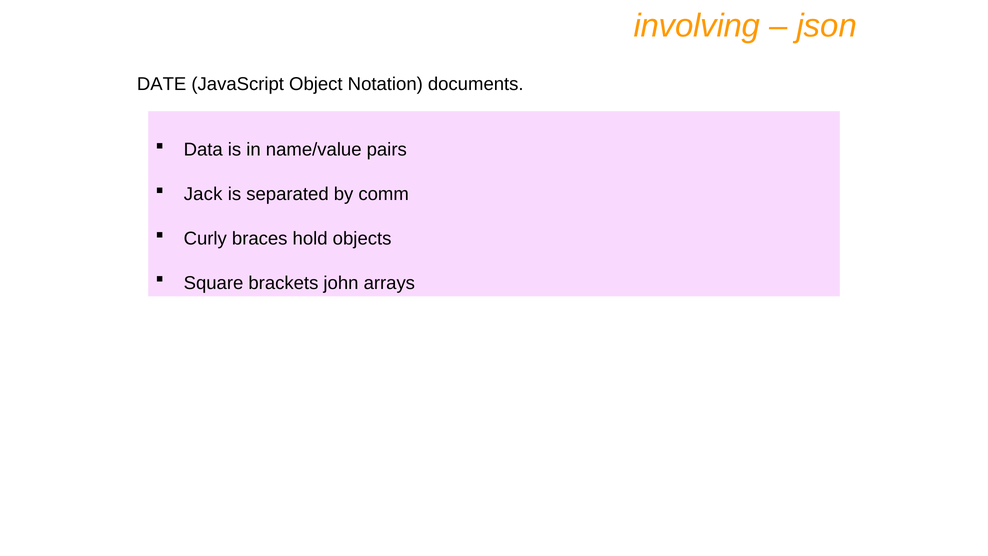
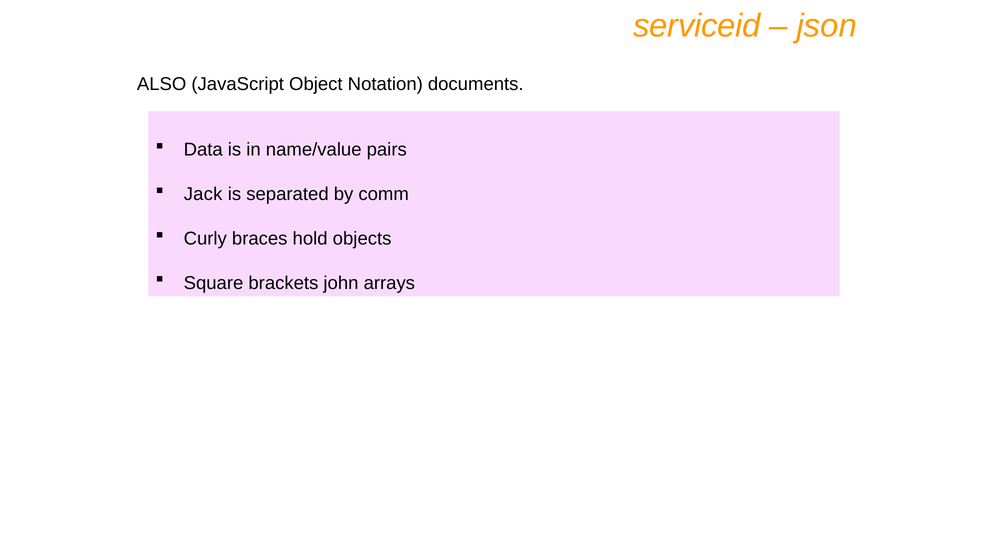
involving: involving -> serviceid (697, 26)
DATE: DATE -> ALSO (162, 84)
